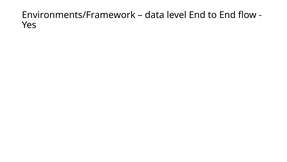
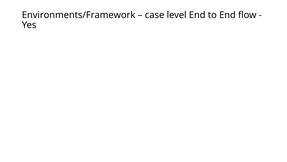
data: data -> case (155, 15)
